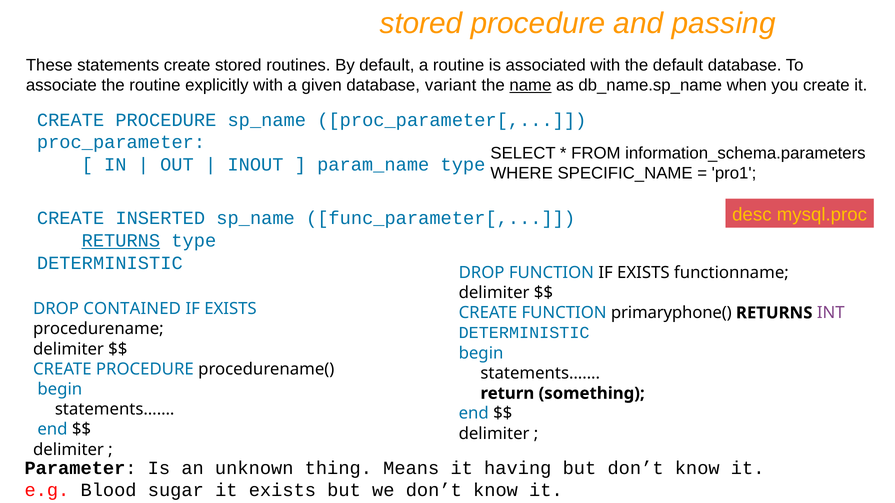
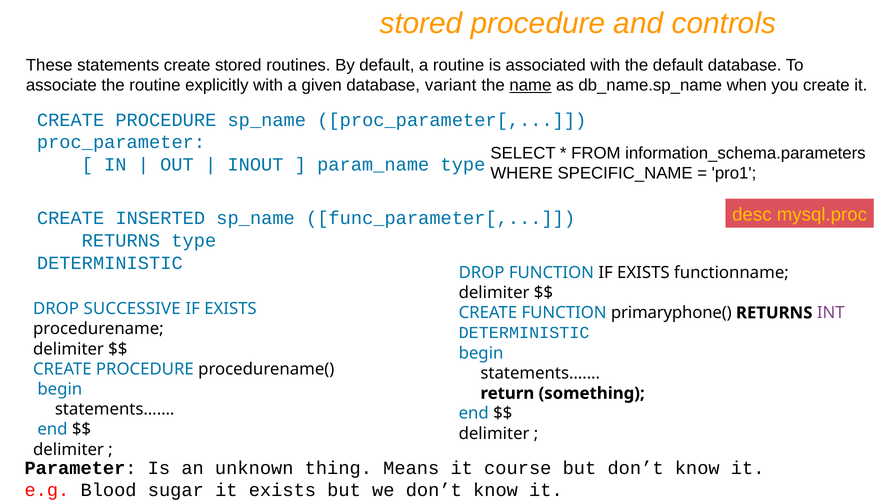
passing: passing -> controls (724, 23)
RETURNS underline: present -> none (121, 241)
CONTAINED: CONTAINED -> SUCCESSIVE (132, 309)
having: having -> course (518, 468)
